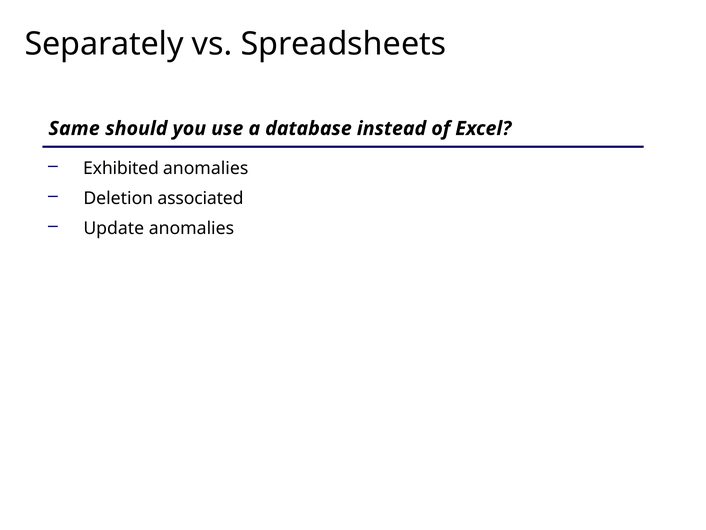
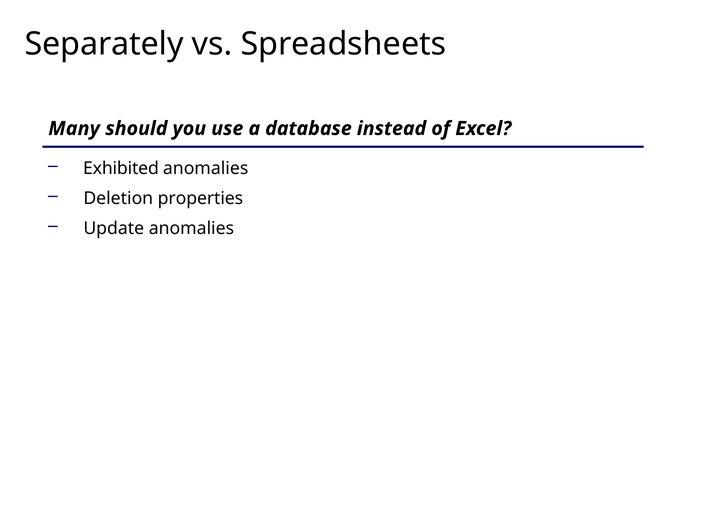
Same: Same -> Many (74, 128)
associated: associated -> properties (200, 198)
